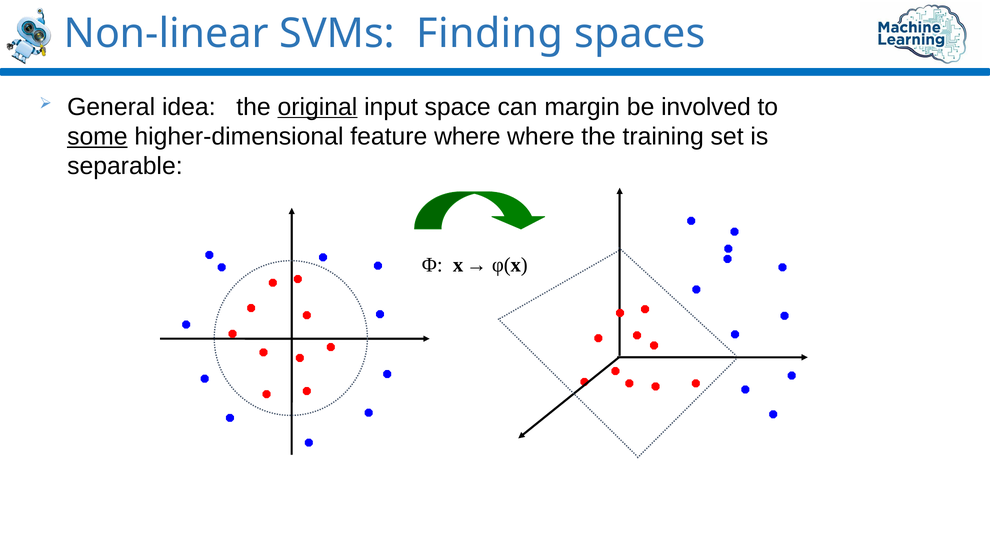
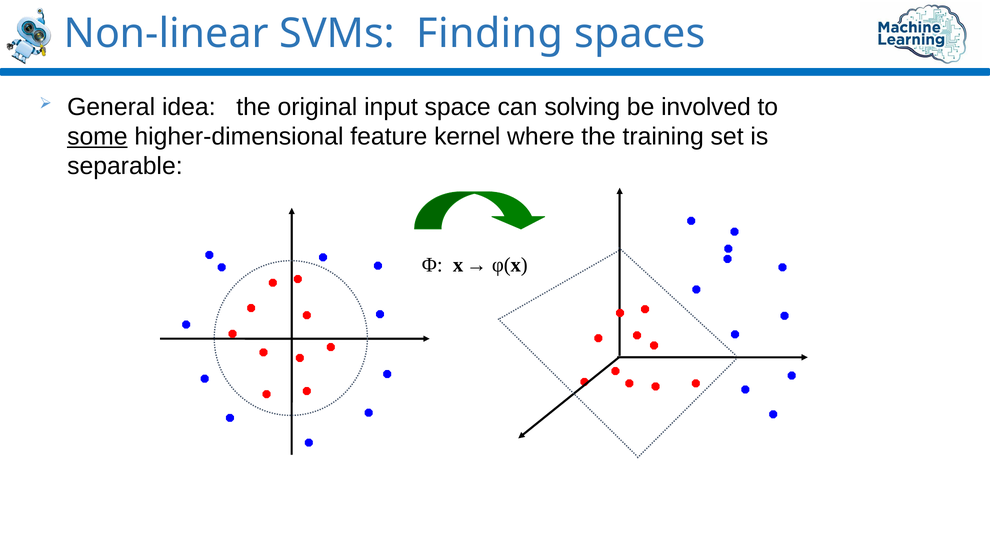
original underline: present -> none (317, 107)
margin: margin -> solving (582, 107)
feature where: where -> kernel (467, 137)
